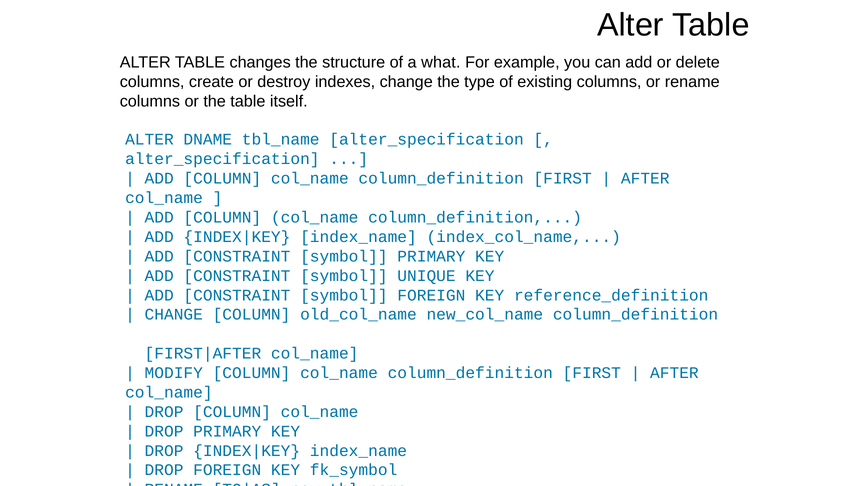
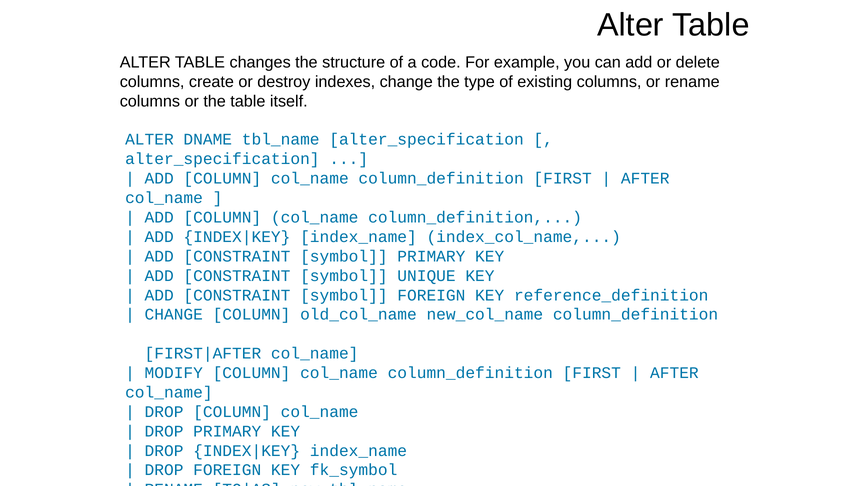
what: what -> code (441, 63)
